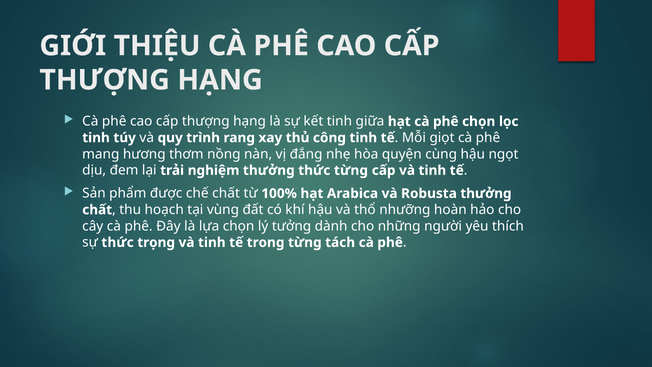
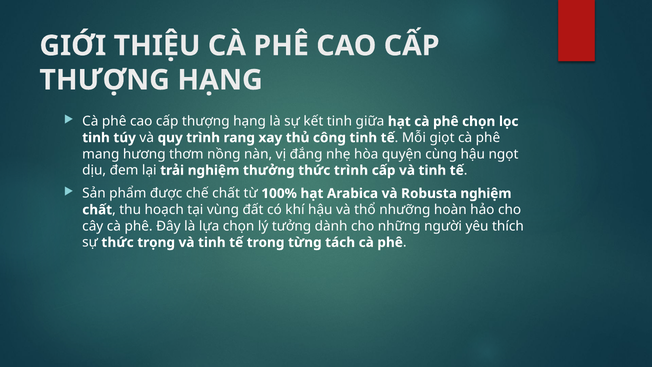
thức từng: từng -> trình (351, 170)
Robusta thưởng: thưởng -> nghiệm (486, 193)
